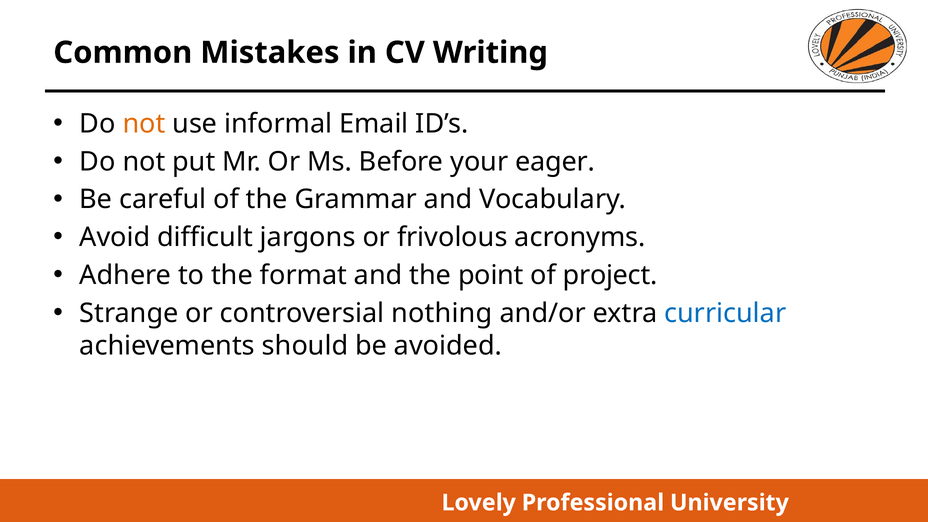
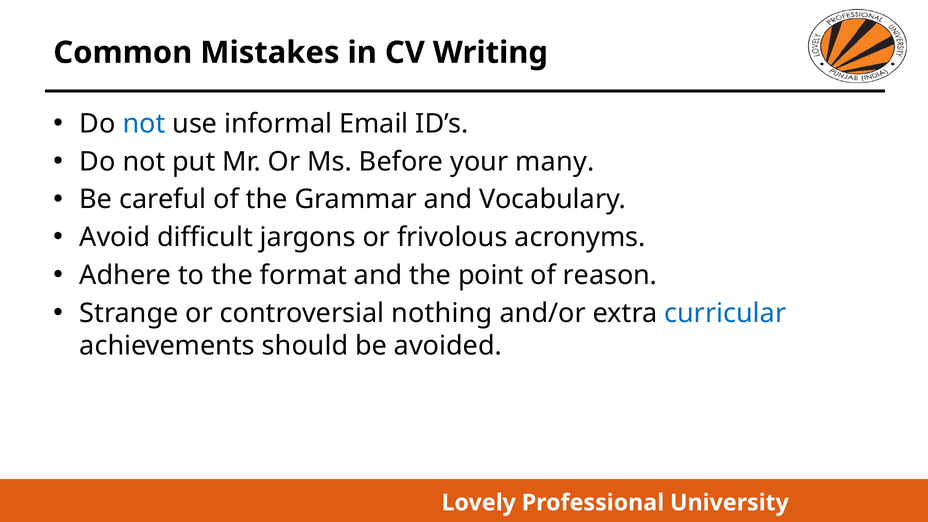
not colour: orange -> blue (144, 124)
eager: eager -> many (555, 162)
project: project -> reason (610, 275)
